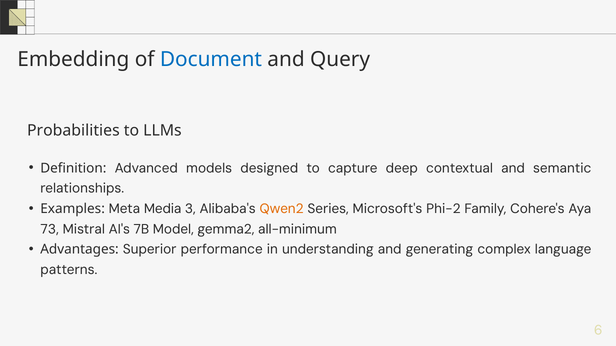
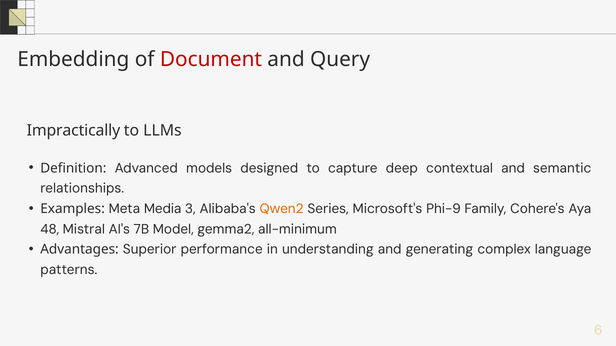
Document colour: blue -> red (211, 60)
Probabilities: Probabilities -> Impractically (73, 130)
Phi-2: Phi-2 -> Phi-9 (443, 209)
73: 73 -> 48 (50, 229)
